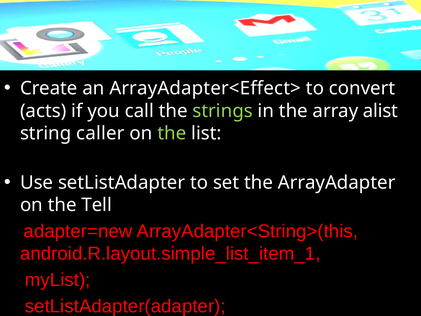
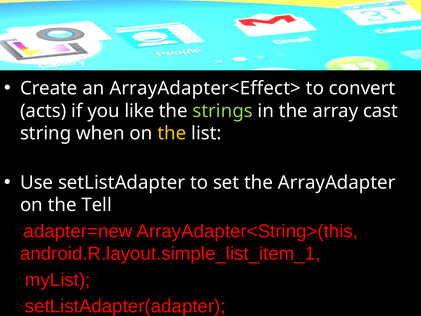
call: call -> like (139, 111)
alist: alist -> cast (380, 111)
caller: caller -> when (100, 133)
the colour: light green -> yellow (172, 133)
